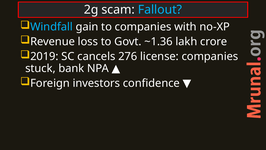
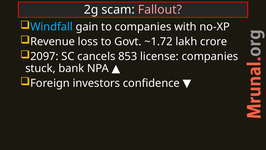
Fallout colour: light blue -> pink (160, 10)
~1.36: ~1.36 -> ~1.72 (158, 42)
2019: 2019 -> 2097 (44, 56)
276: 276 -> 853 (128, 56)
